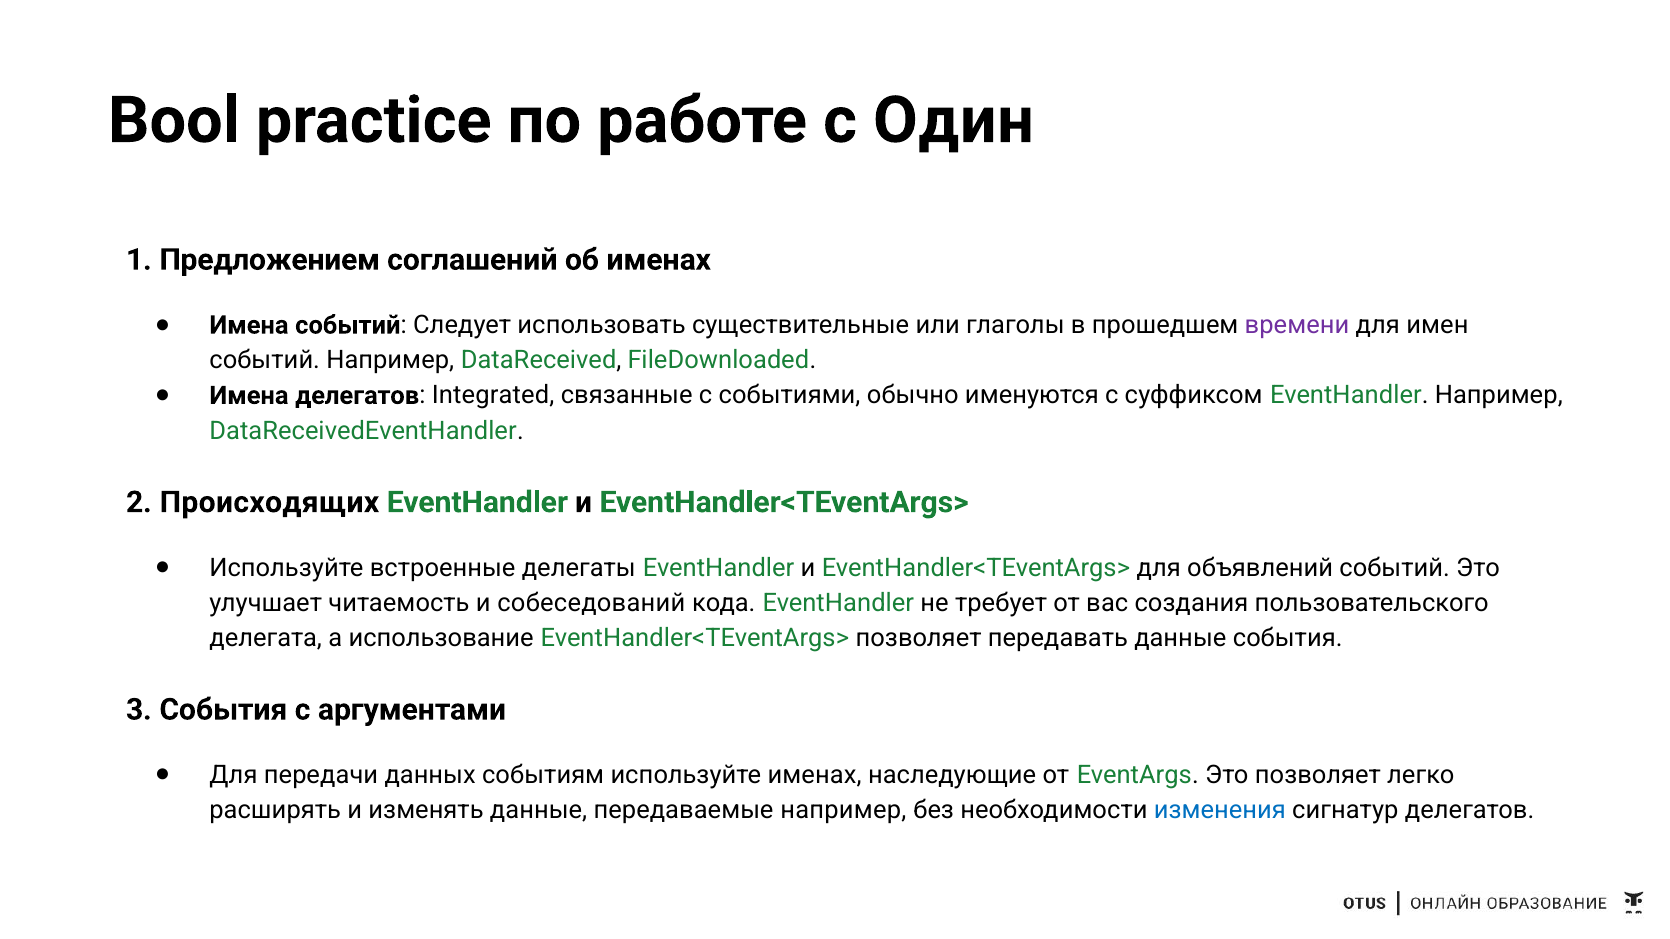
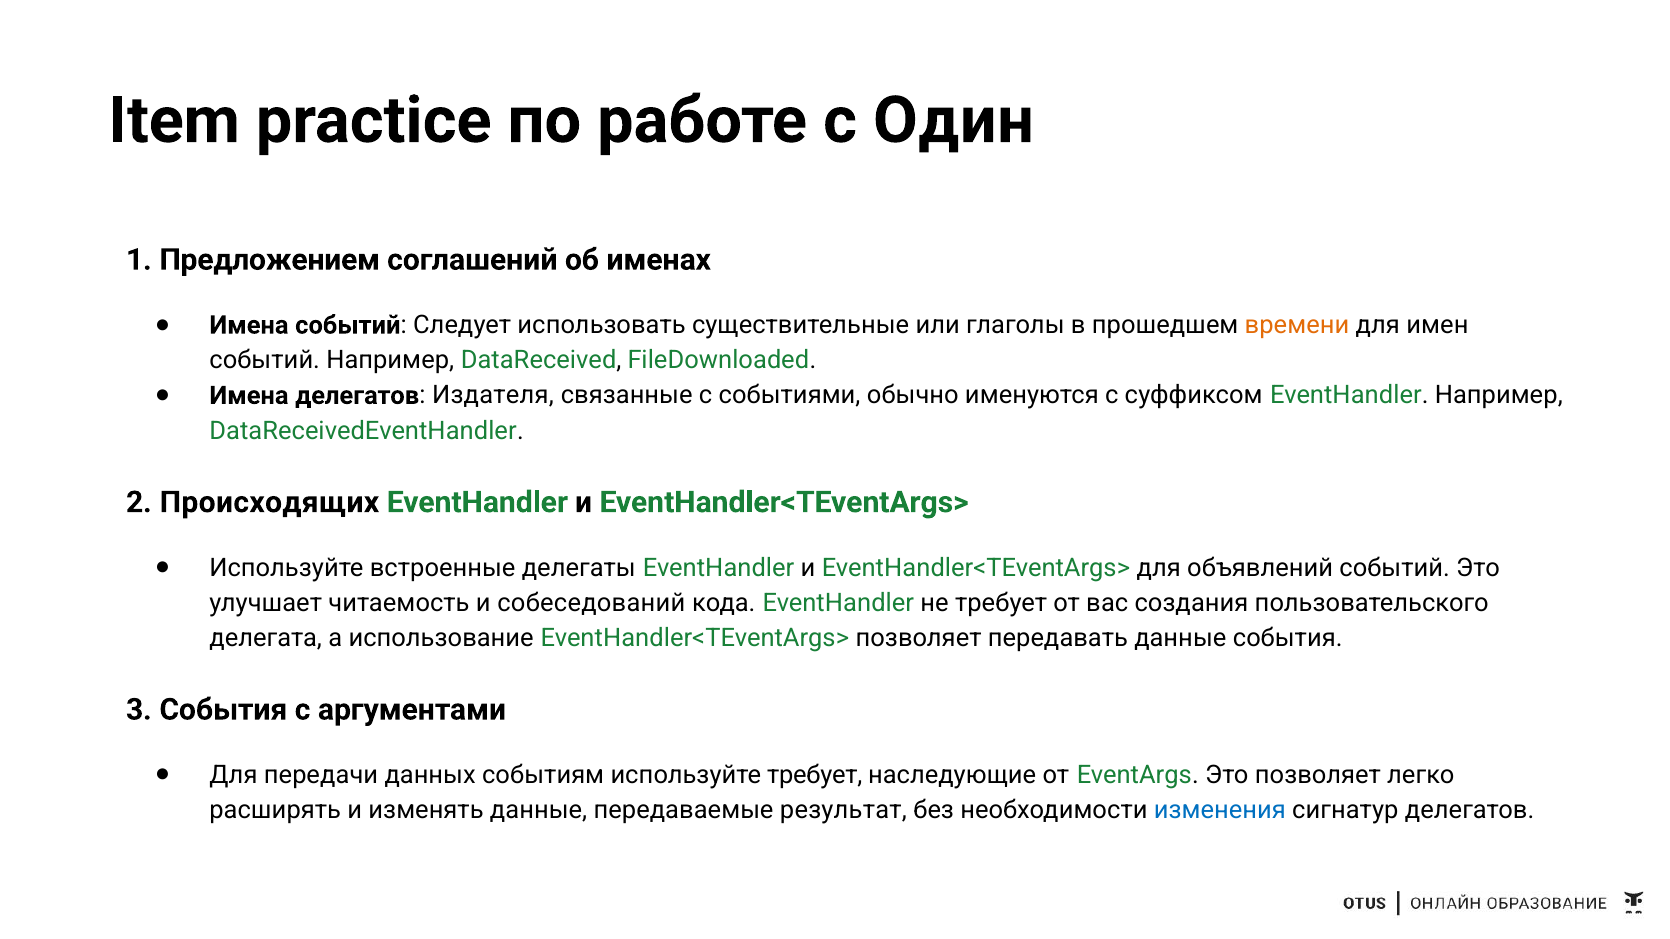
Bool: Bool -> Item (174, 121)
времени colour: purple -> orange (1297, 325)
Integrated: Integrated -> Издателя (493, 396)
используйте именах: именах -> требует (815, 775)
передаваемые например: например -> результат (843, 811)
